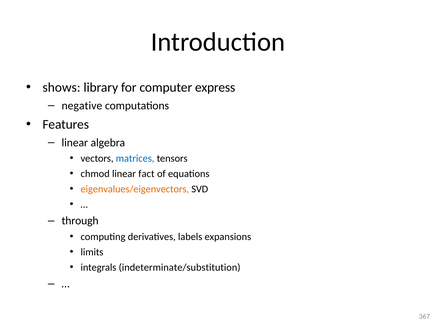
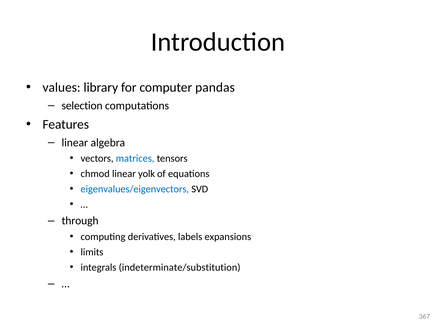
shows: shows -> values (62, 87)
express: express -> pandas (215, 87)
negative: negative -> selection (82, 106)
fact: fact -> yolk (147, 174)
eigenvalues/eigenvectors colour: orange -> blue (135, 189)
